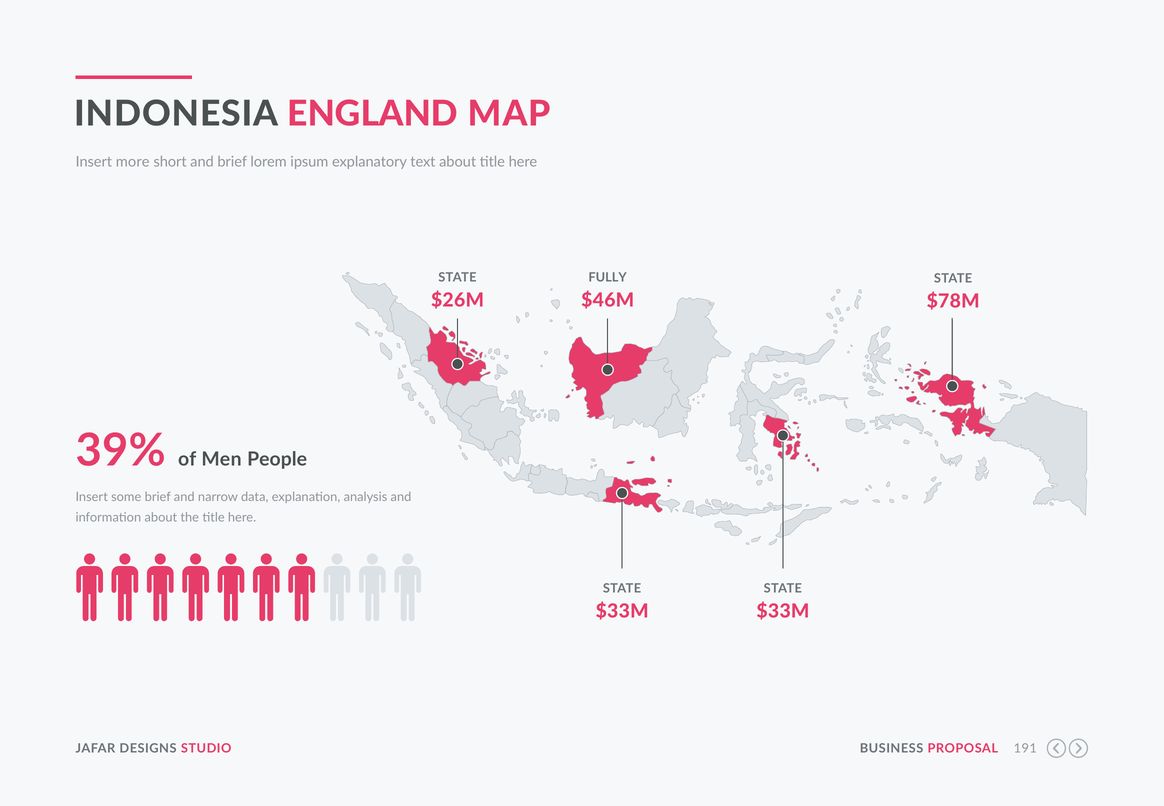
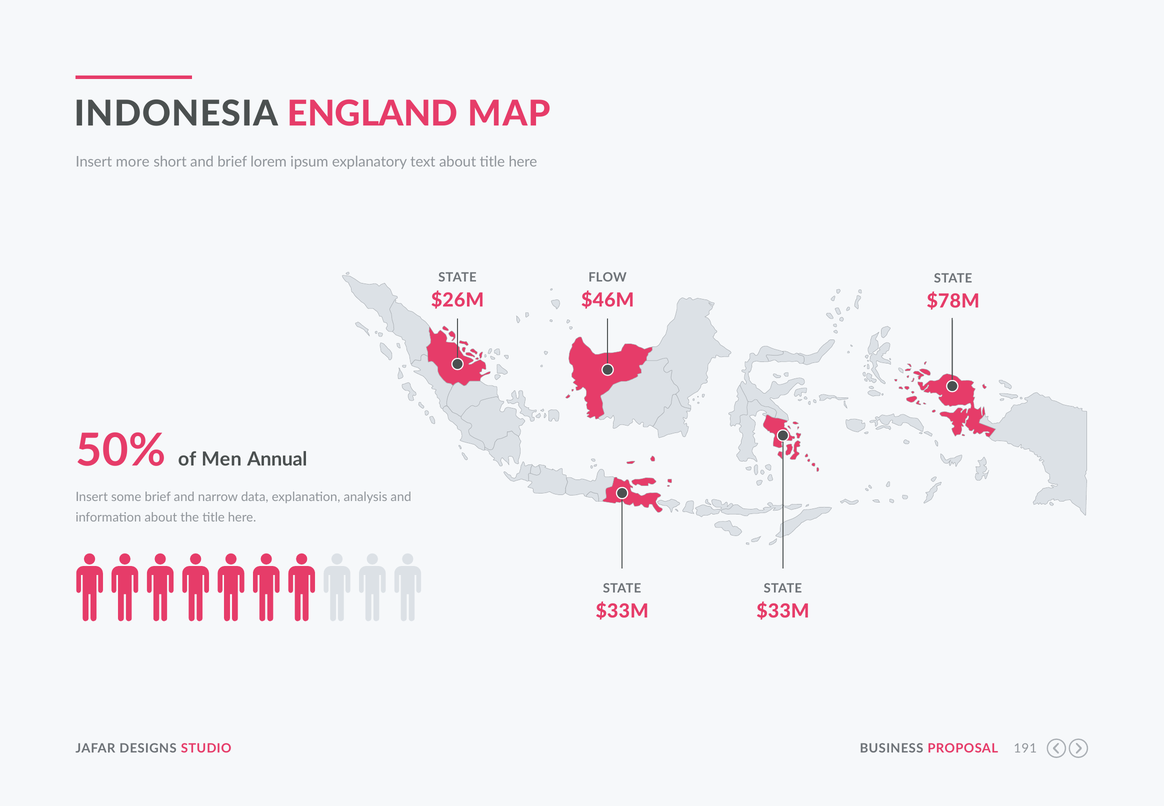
FULLY: FULLY -> FLOW (608, 278)
39%: 39% -> 50% (121, 451)
People: People -> Annual (277, 459)
